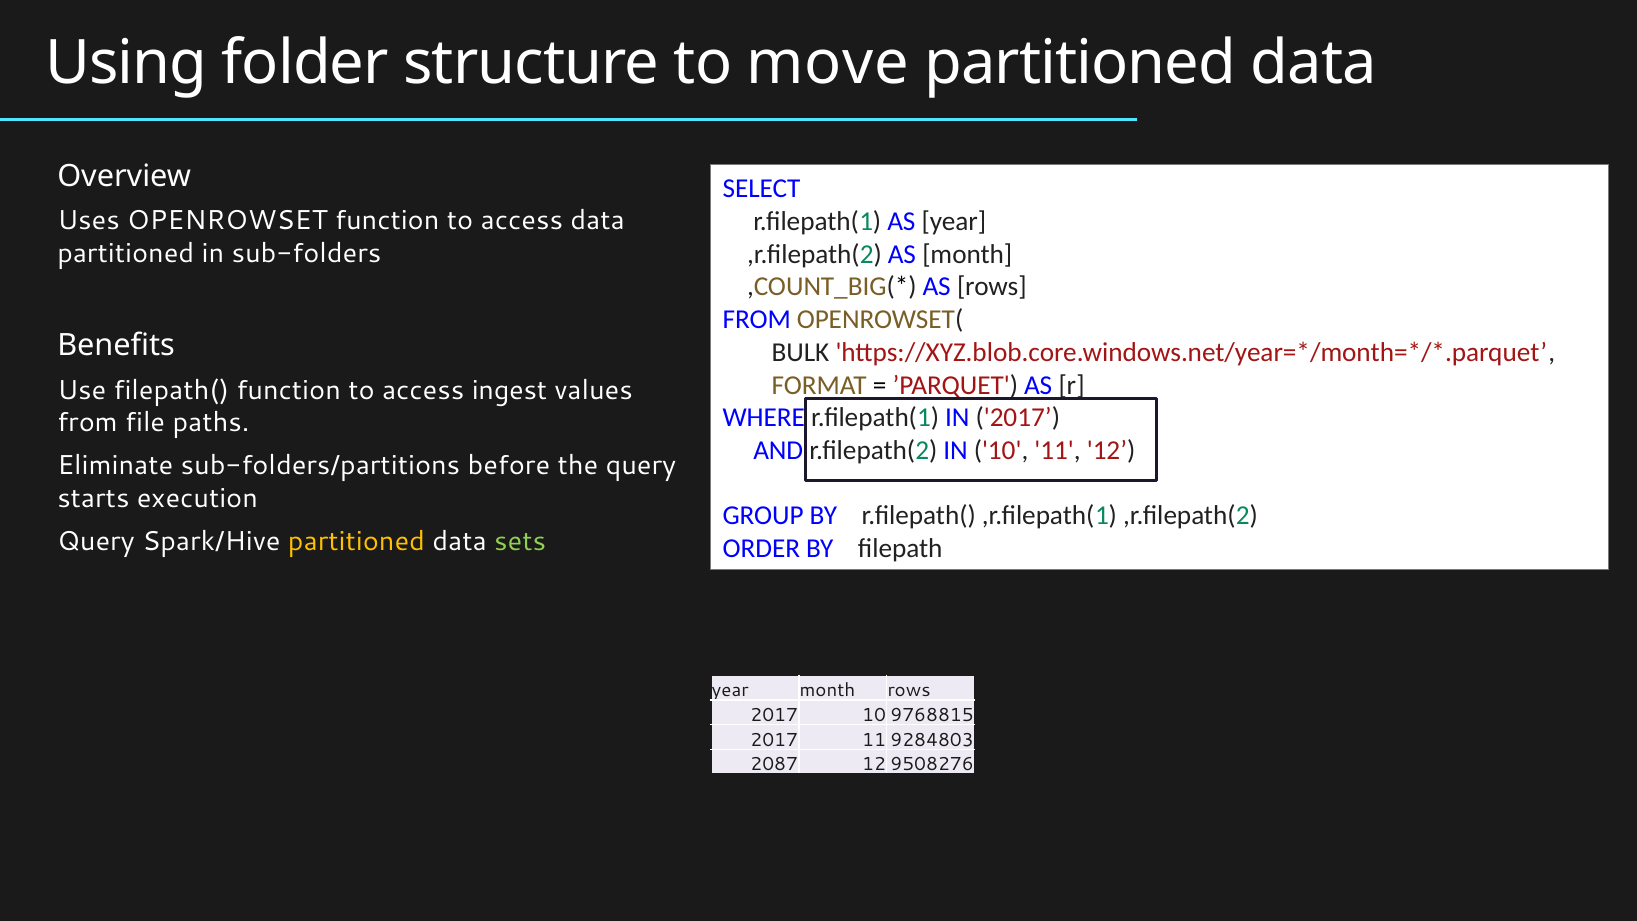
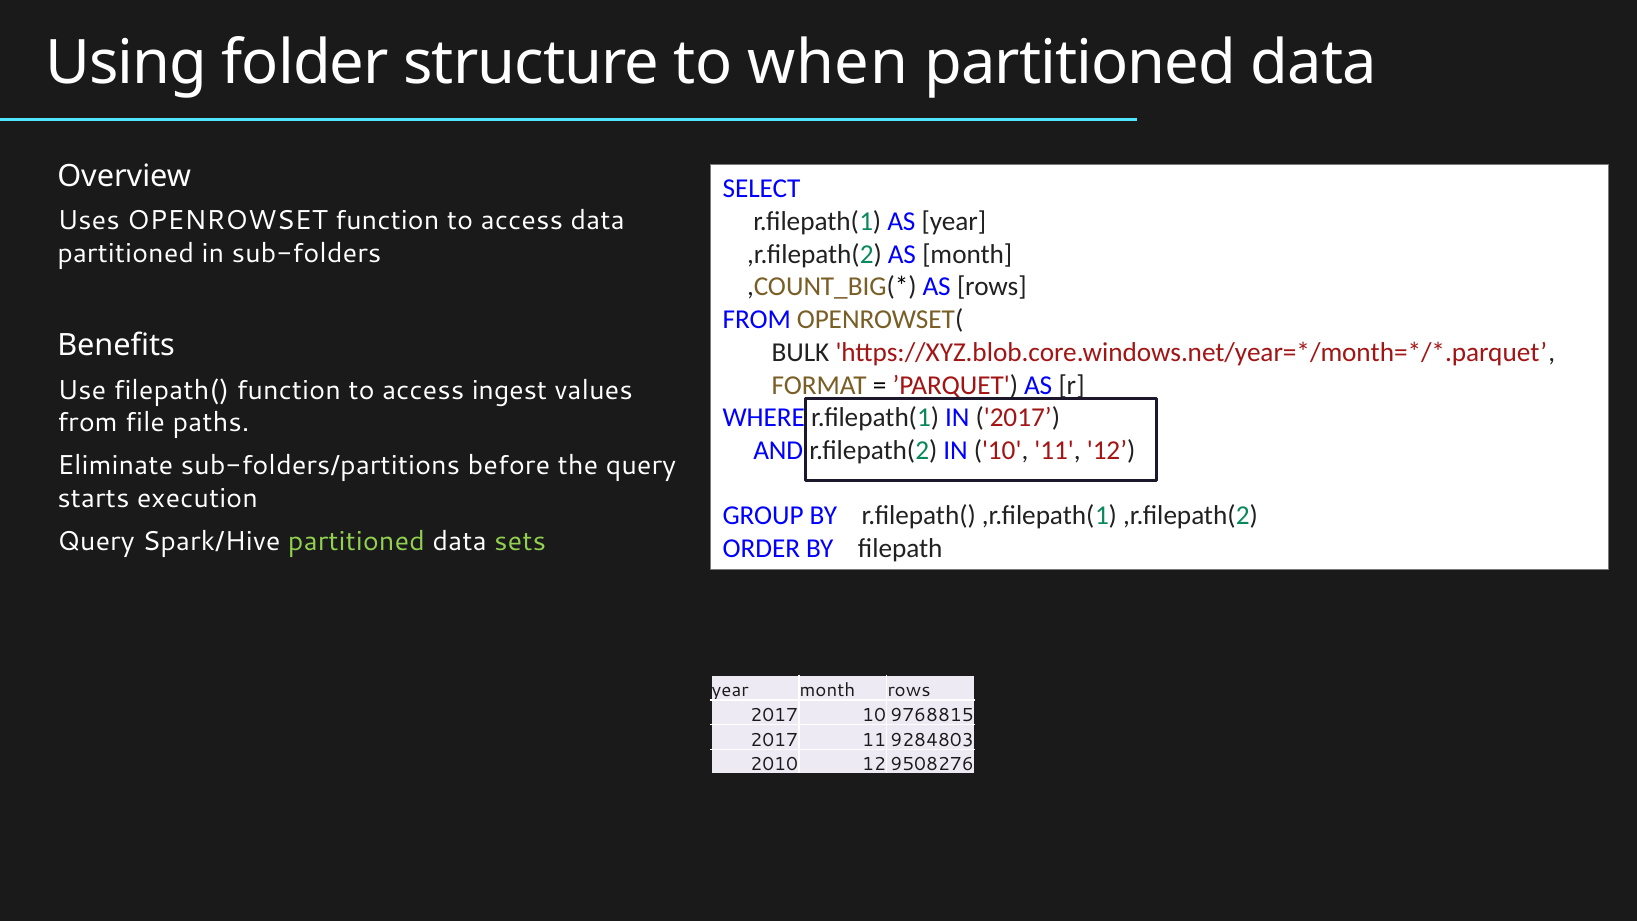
move: move -> when (828, 63)
partitioned colour: yellow -> light green (356, 542)
2087: 2087 -> 2010 (774, 765)
